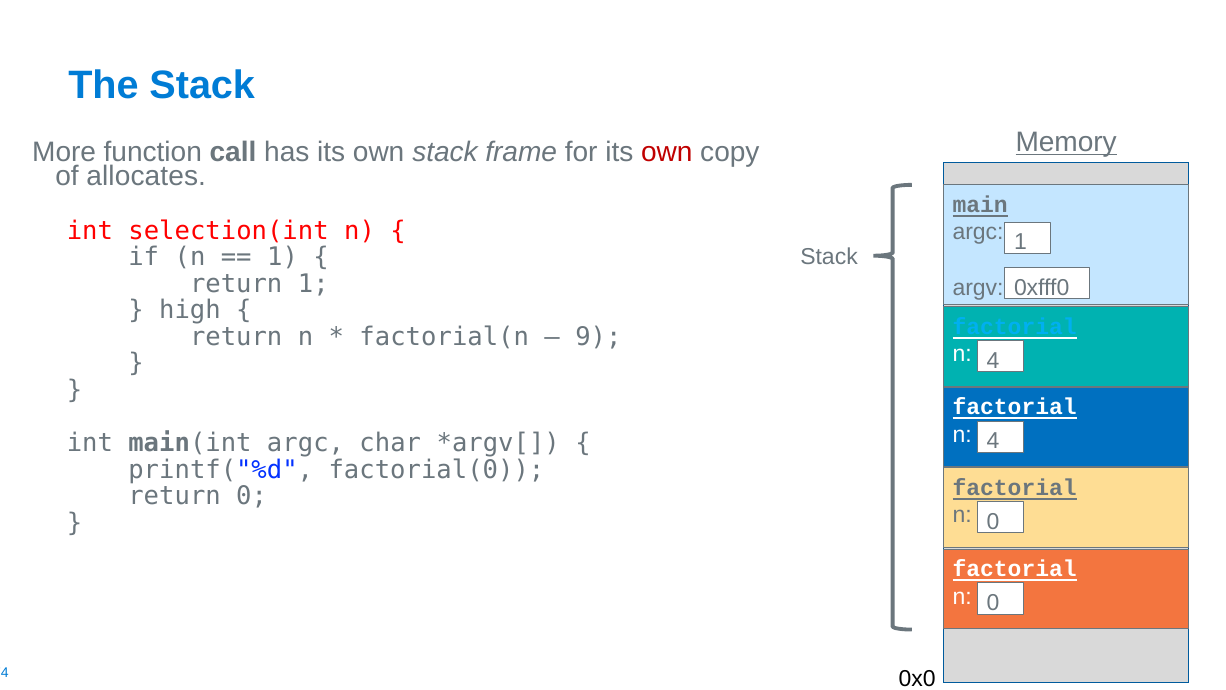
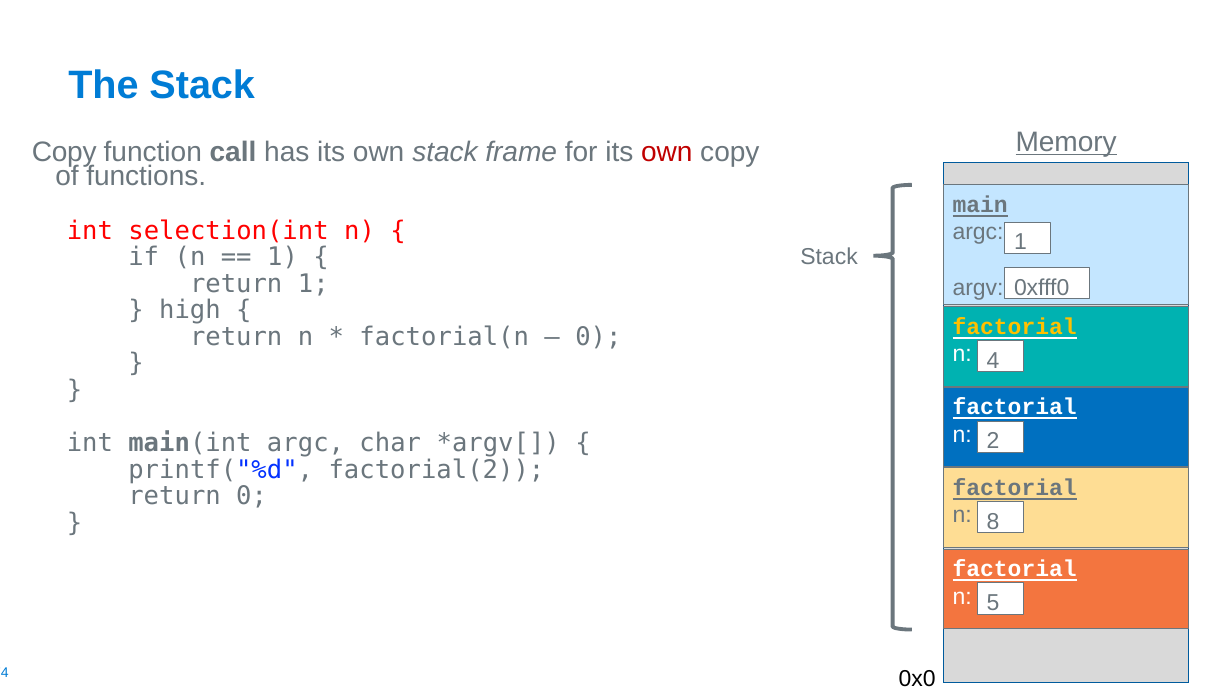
More: More -> Copy (64, 152)
allocates: allocates -> functions (146, 176)
factorial colour: light blue -> yellow (1015, 326)
9: 9 -> 0 (598, 337)
n 4: 4 -> 2 (993, 441)
factorial(0: factorial(0 -> factorial(2 (436, 470)
0: 0 -> 8 (993, 521)
0: 0 -> 5 (993, 603)
